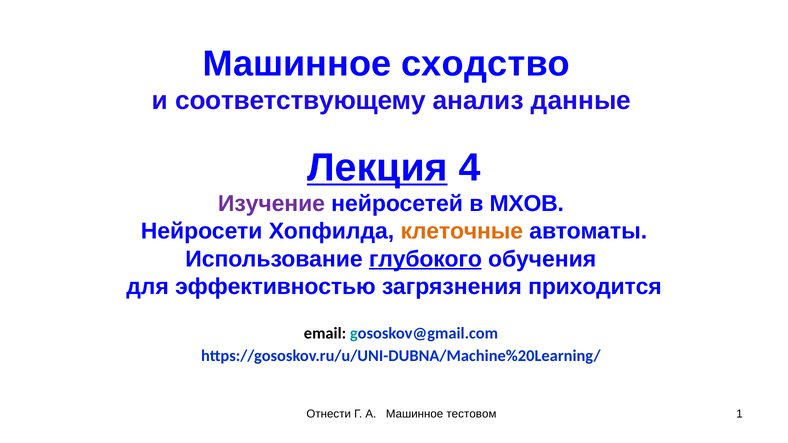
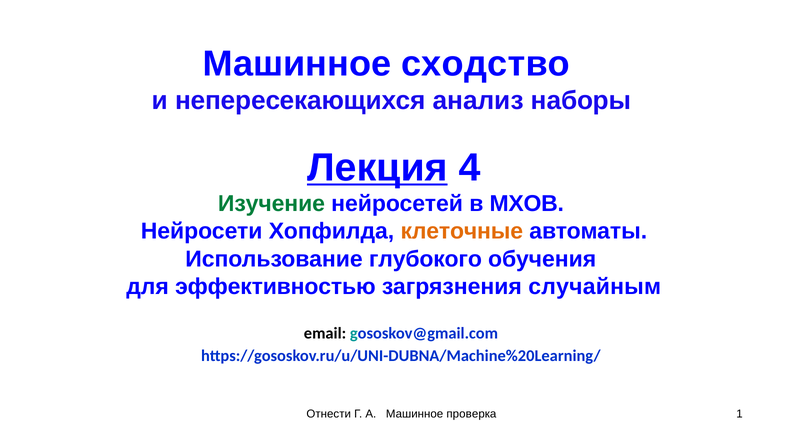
соответствующему: соответствующему -> непересекающихся (300, 101)
данные: данные -> наборы (581, 101)
Изучение colour: purple -> green (271, 204)
глубокого underline: present -> none (425, 259)
приходится: приходится -> случайным (595, 287)
тестовом: тестовом -> проверка (471, 414)
